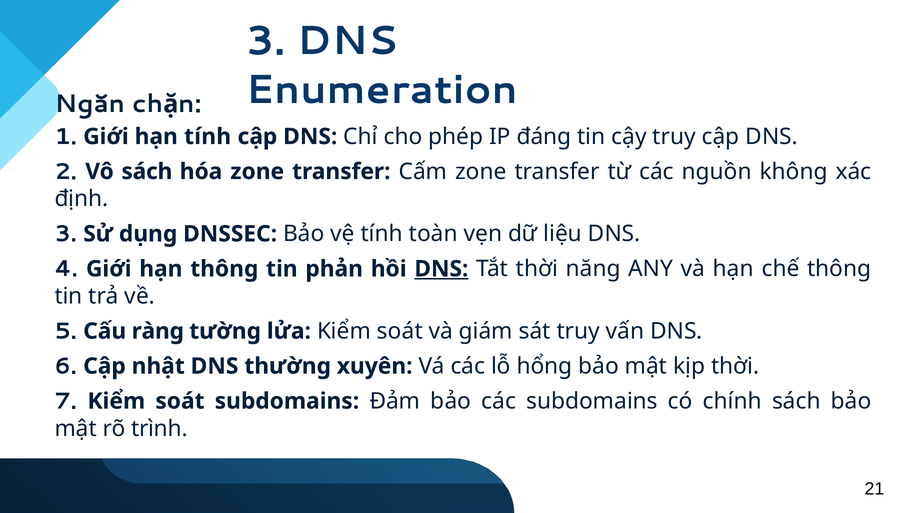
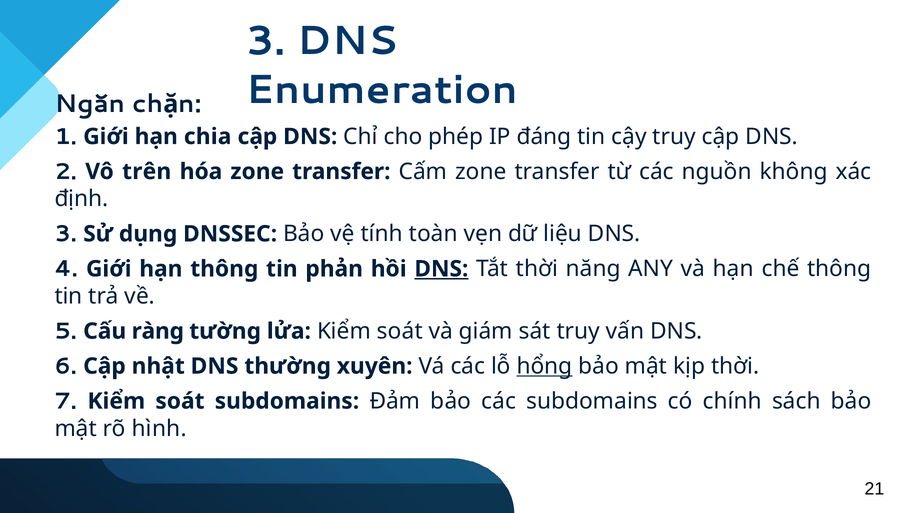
hạn tính: tính -> chia (208, 136)
Vô sách: sách -> trên (147, 171)
hổng underline: none -> present (544, 366)
trình: trình -> hình (159, 428)
